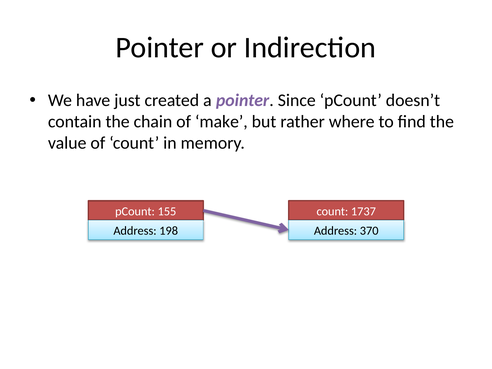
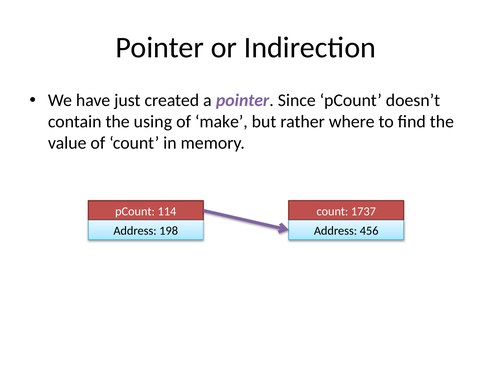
chain: chain -> using (153, 122)
155: 155 -> 114 (167, 211)
370: 370 -> 456 (369, 231)
